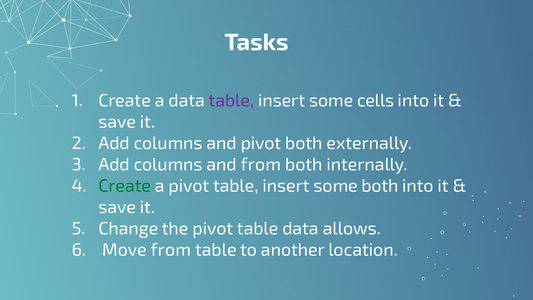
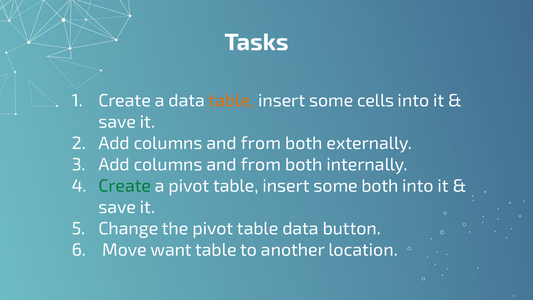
table colour: purple -> orange (231, 100)
pivot: pivot -> from (261, 143)
allows: allows -> button (352, 228)
Move from: from -> want (171, 250)
